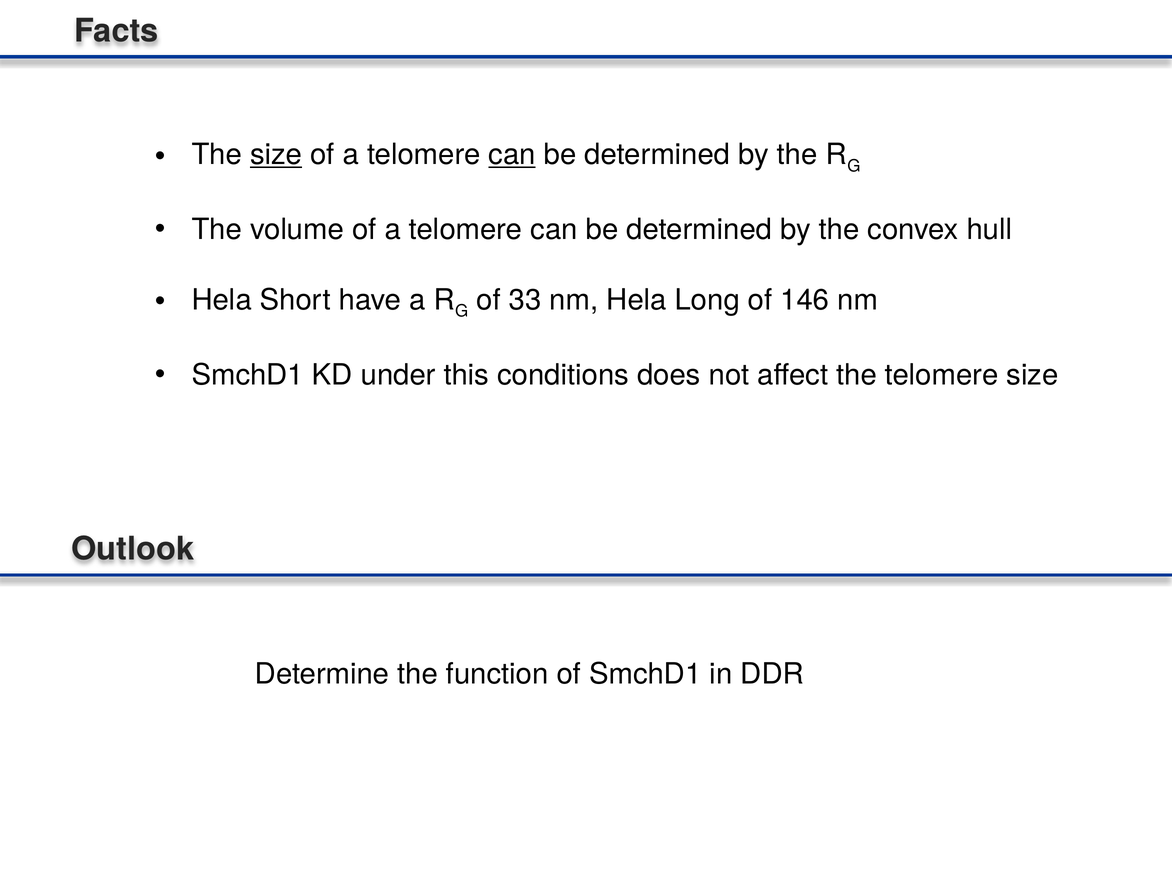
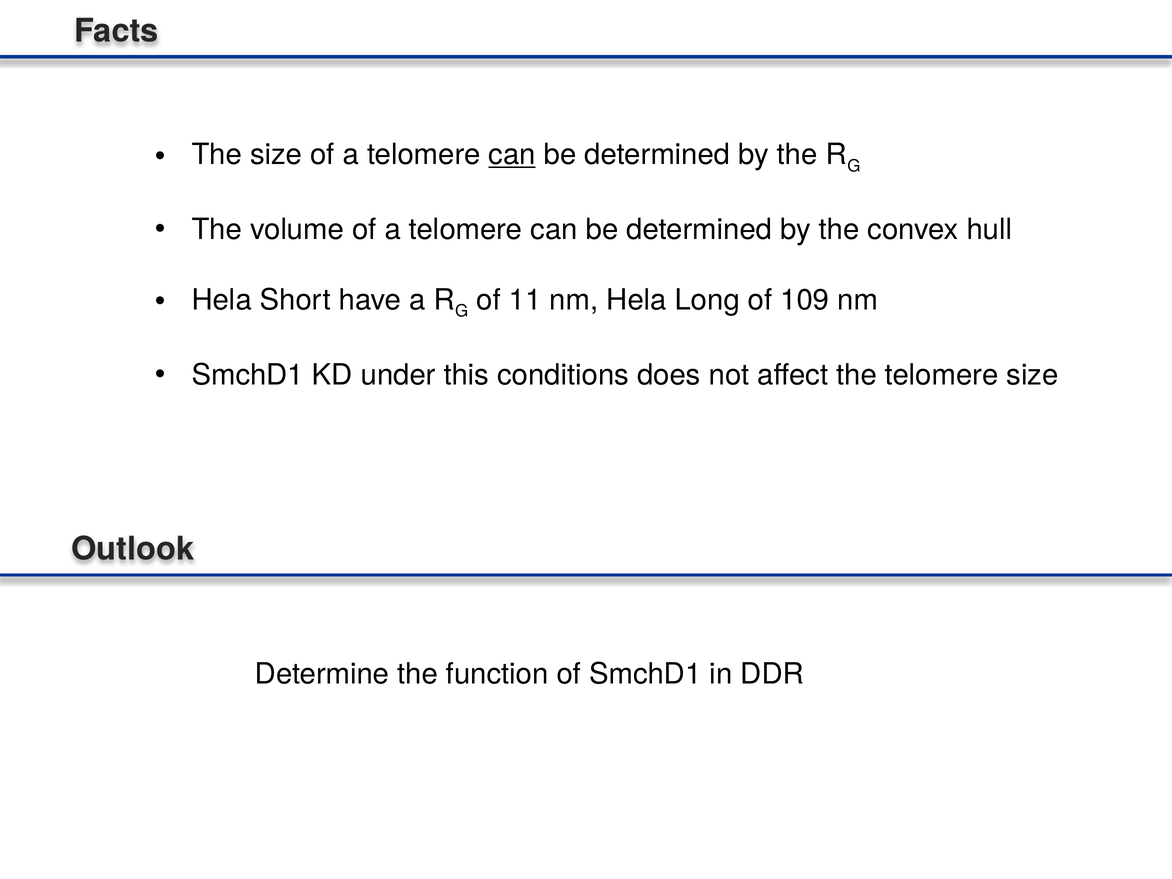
size underline: present -> none (276, 155)
33: 33 -> 11 (525, 300)
146: 146 -> 109 (805, 300)
